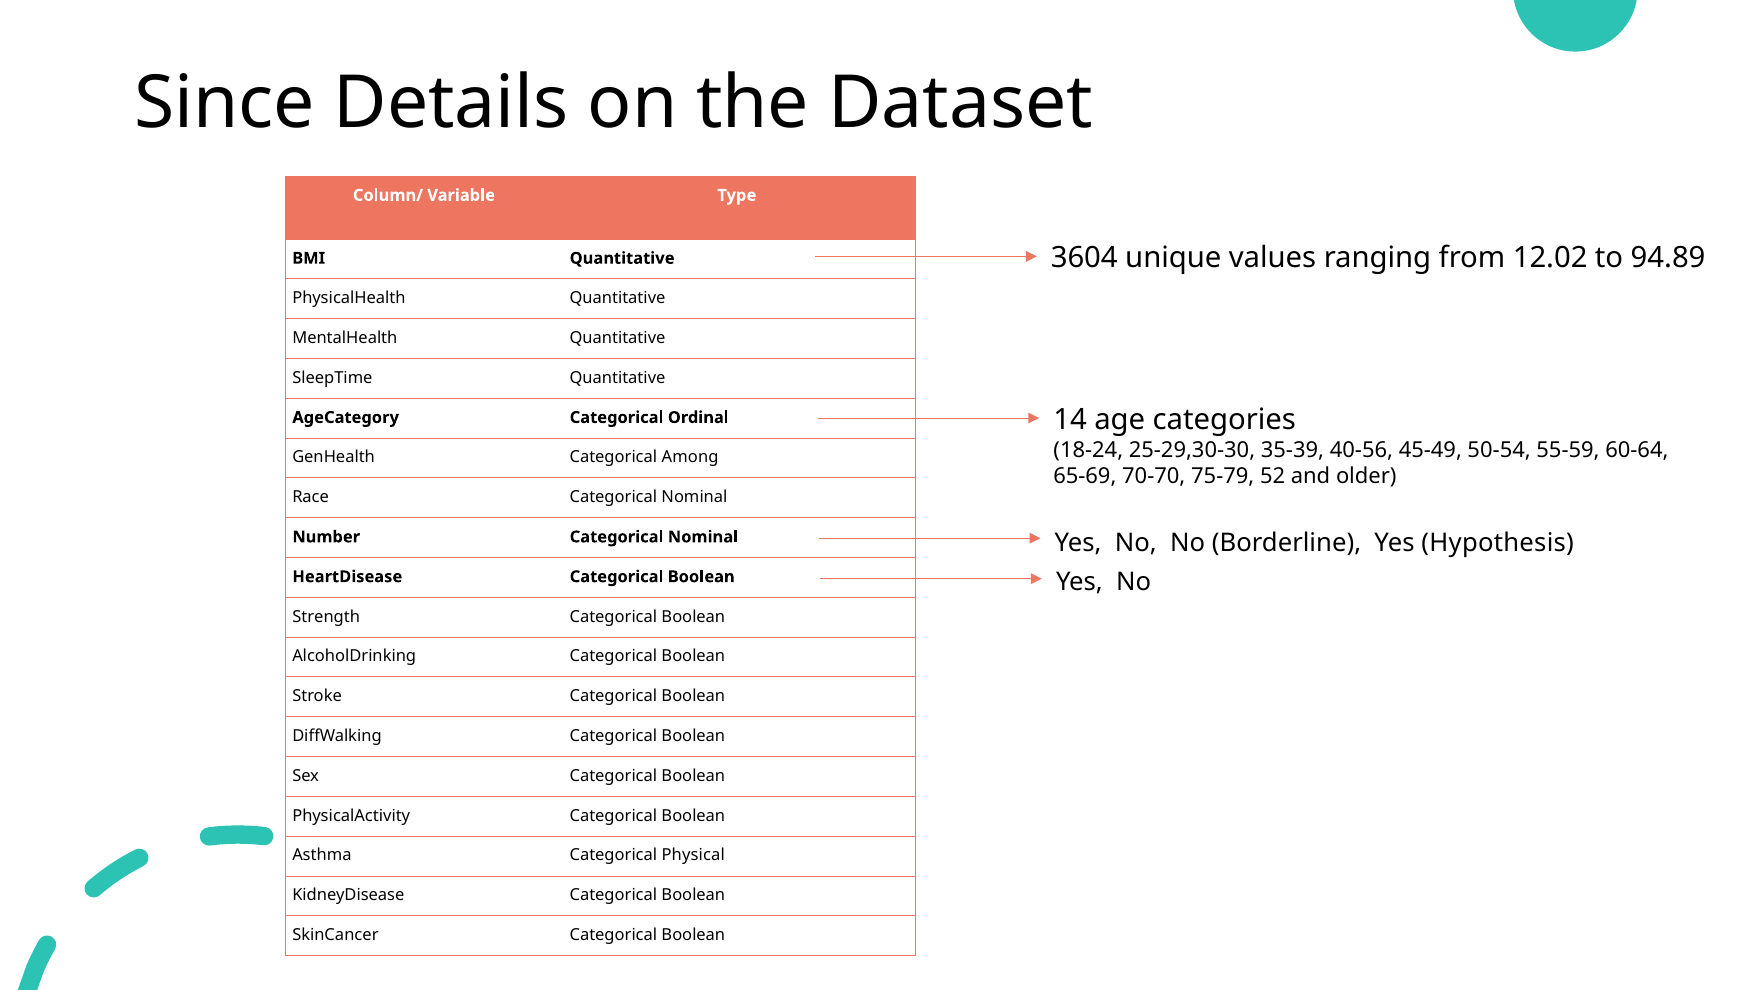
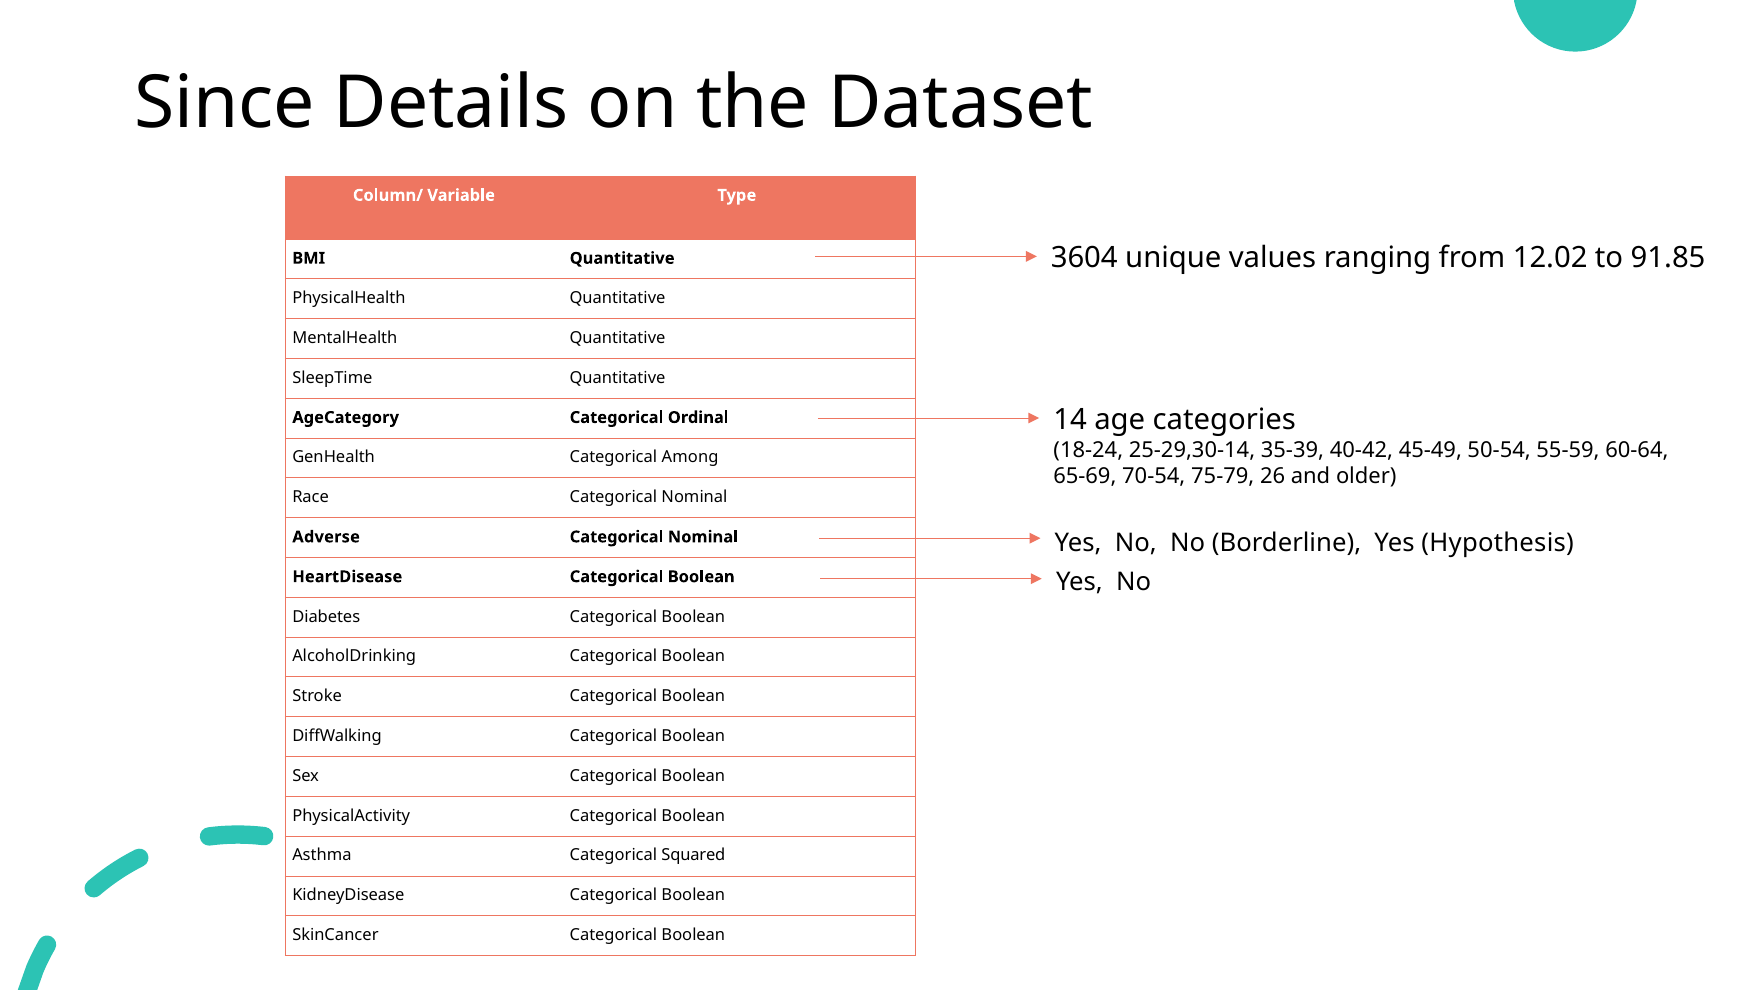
94.89: 94.89 -> 91.85 (1668, 258)
25-29,30-30: 25-29,30-30 -> 25-29,30-14 (1192, 450)
40-56: 40-56 -> 40-42 (1361, 450)
70-70: 70-70 -> 70-54 (1154, 476)
52: 52 -> 26 (1273, 476)
Number: Number -> Adverse (326, 537)
Strength: Strength -> Diabetes (326, 616)
Physical: Physical -> Squared (693, 855)
